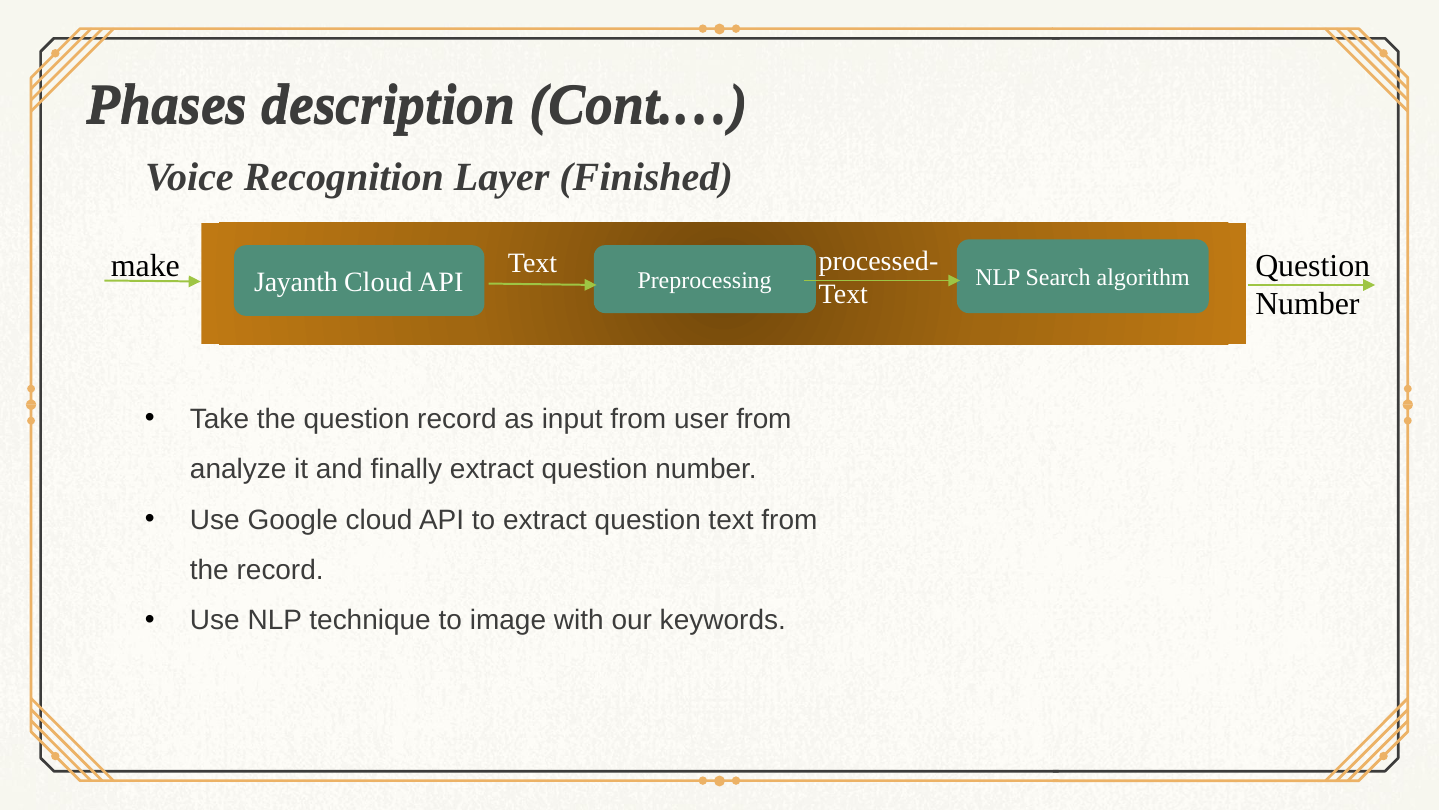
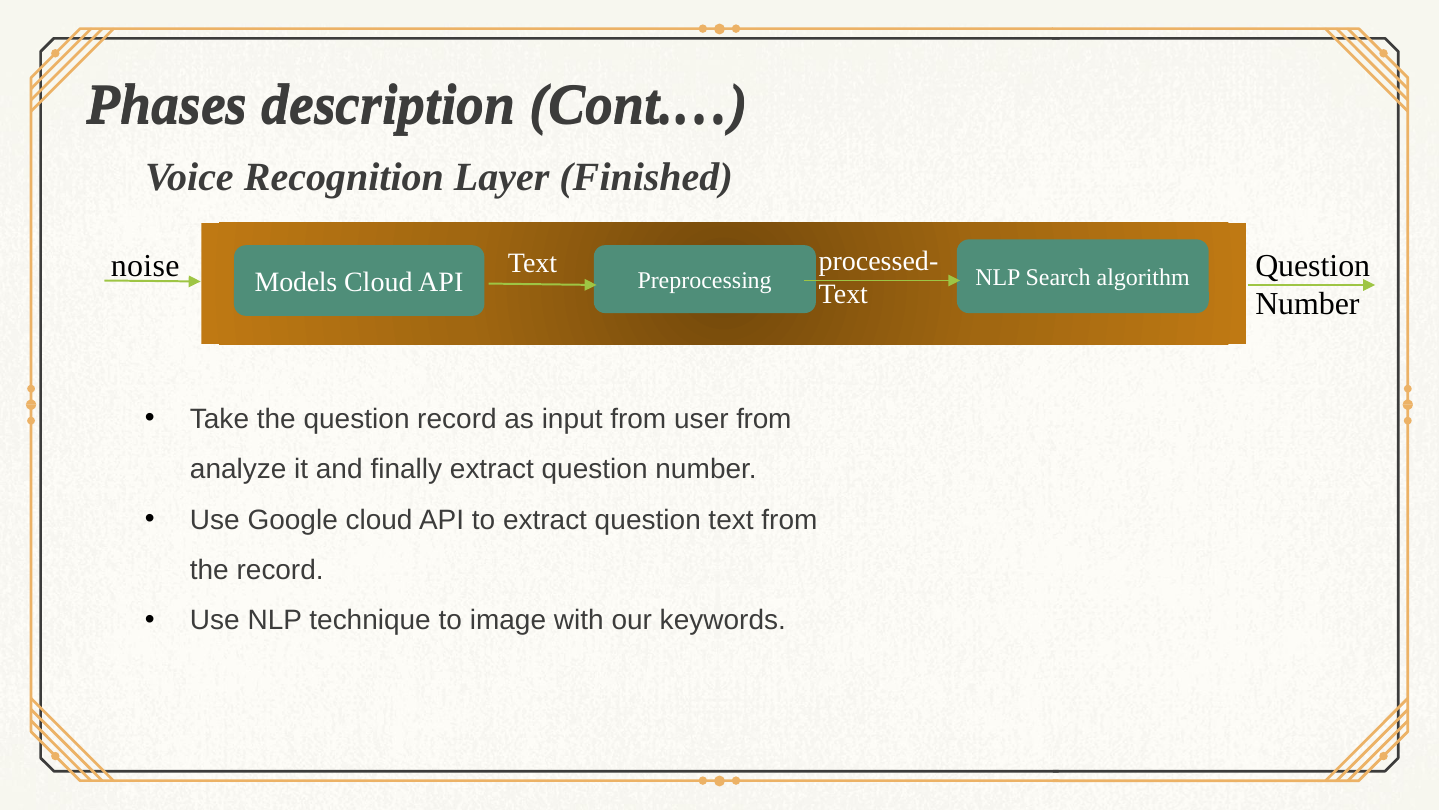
make: make -> noise (145, 266)
Jayanth: Jayanth -> Models (296, 282)
